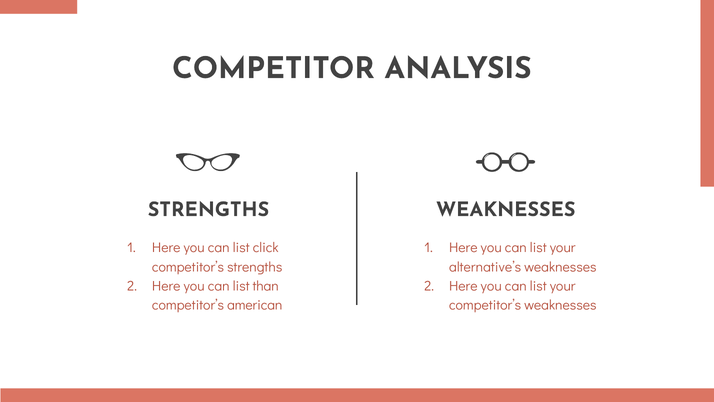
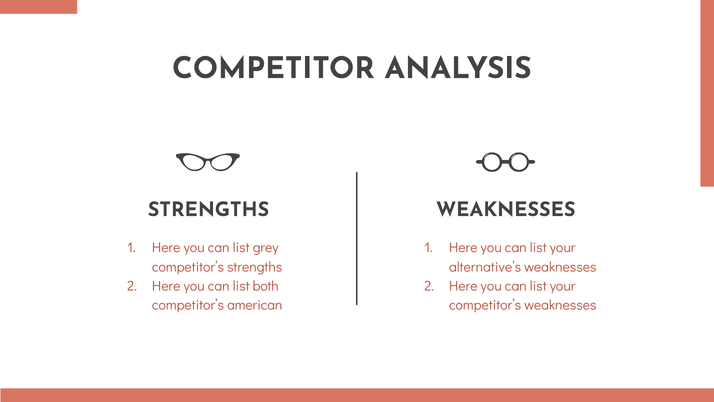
click: click -> grey (266, 248)
than: than -> both (266, 286)
